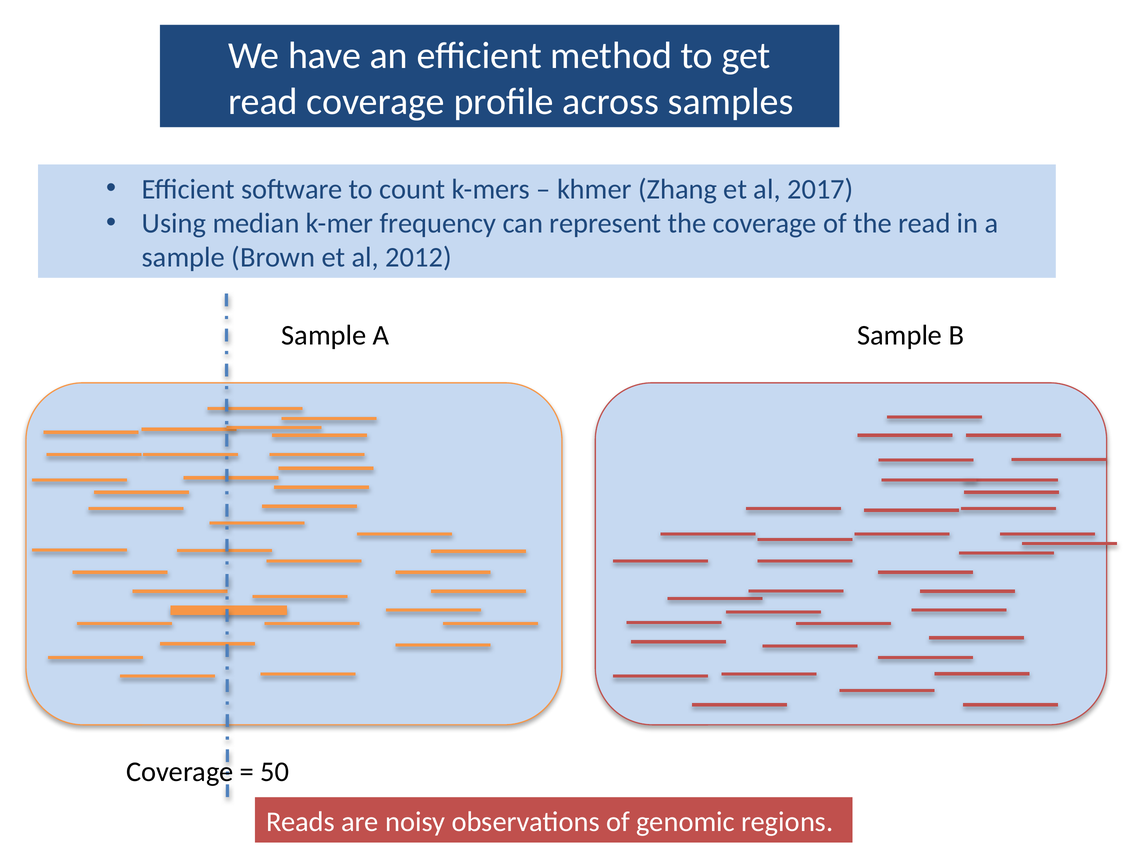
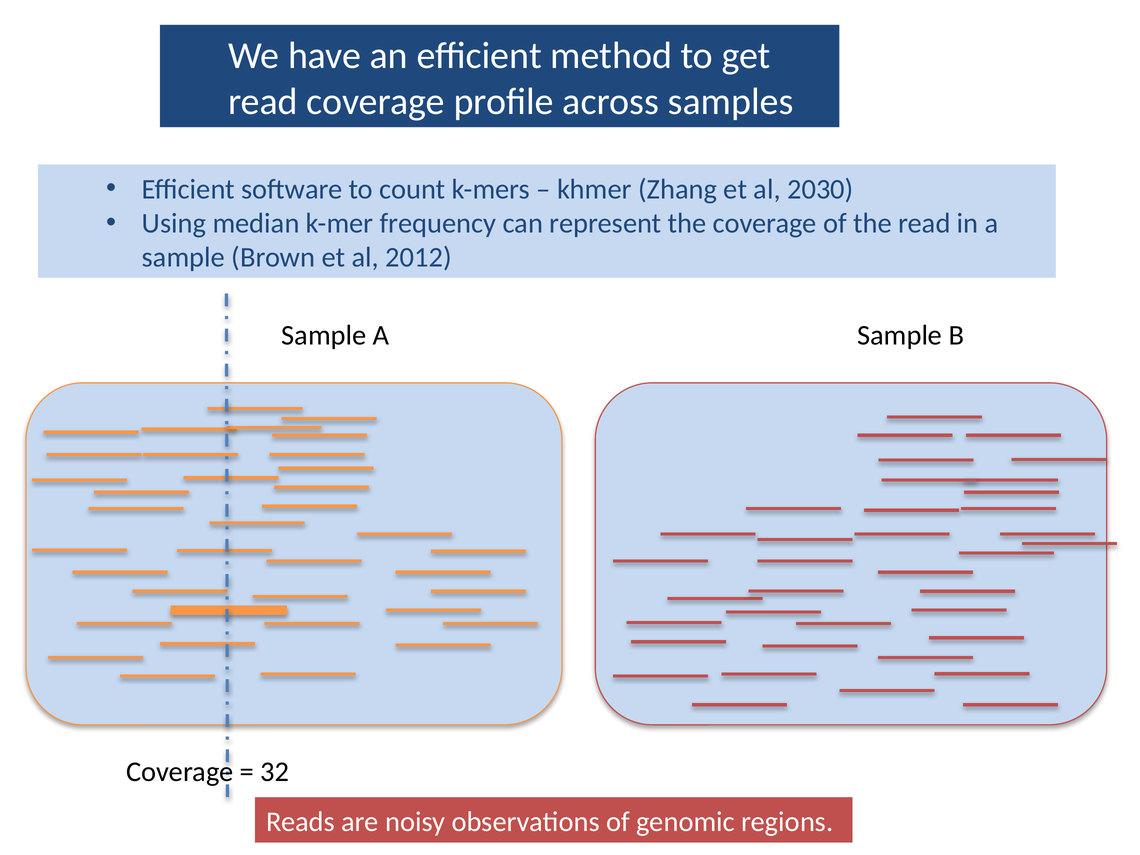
2017: 2017 -> 2030 (820, 189)
50: 50 -> 32 (275, 772)
